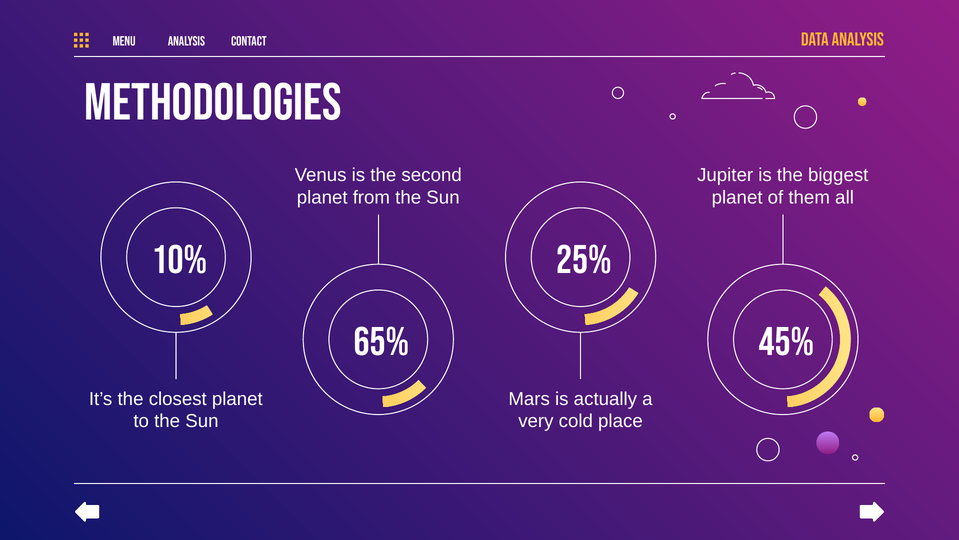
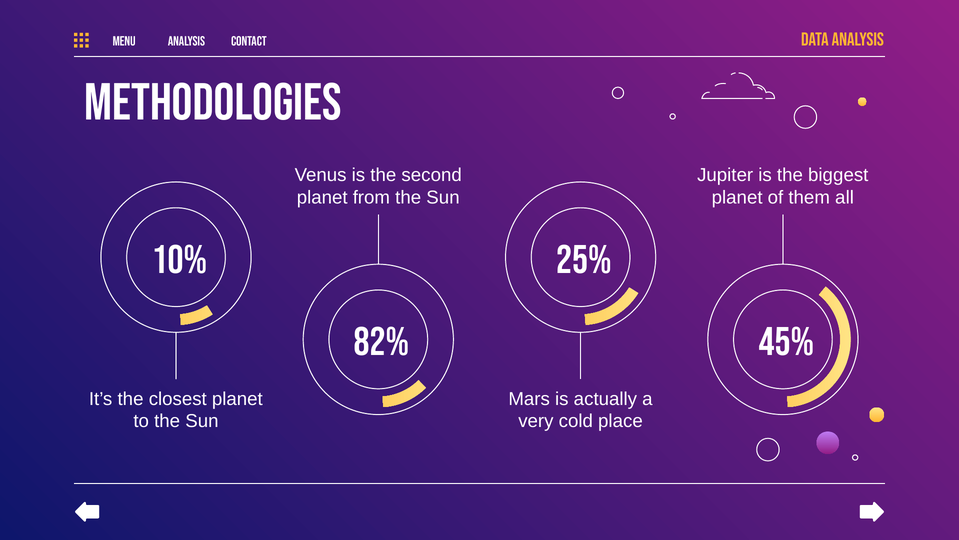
65%: 65% -> 82% (382, 342)
